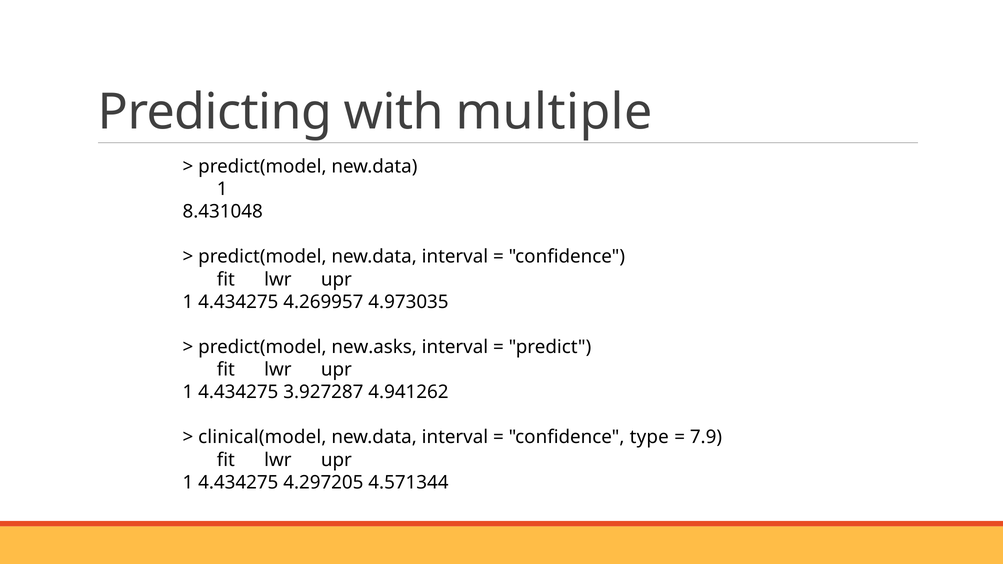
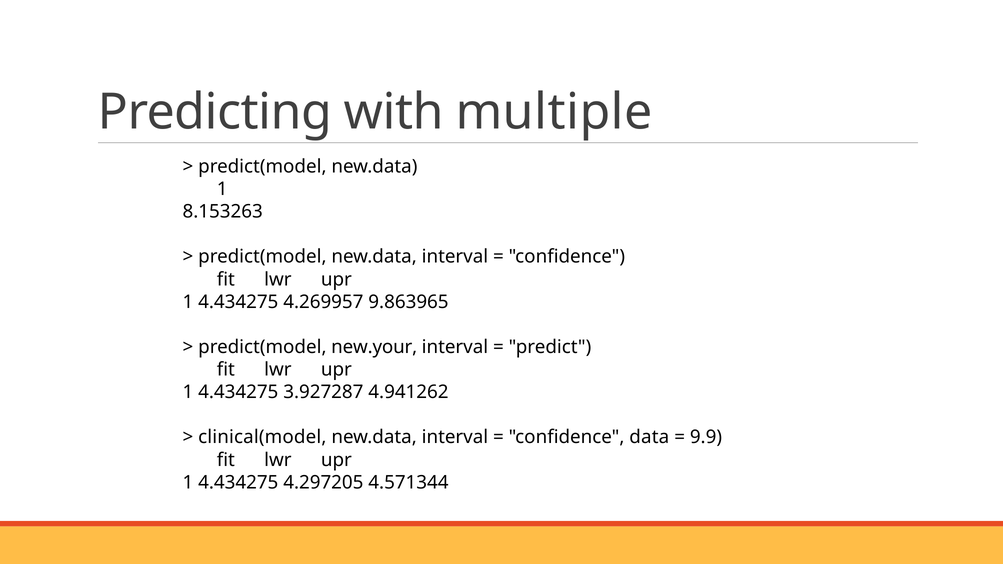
8.431048: 8.431048 -> 8.153263 (223, 212)
4.973035: 4.973035 -> 9.863965 (408, 302)
new.asks: new.asks -> new.your (374, 347)
type: type -> data (649, 437)
7.9: 7.9 -> 9.9 (706, 437)
